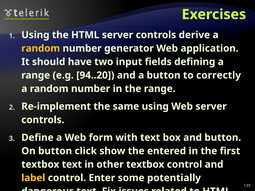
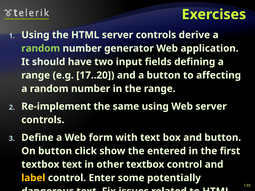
random colour: yellow -> light green (41, 48)
94..20: 94..20 -> 17..20 (95, 75)
to correctly: correctly -> affecting (219, 75)
